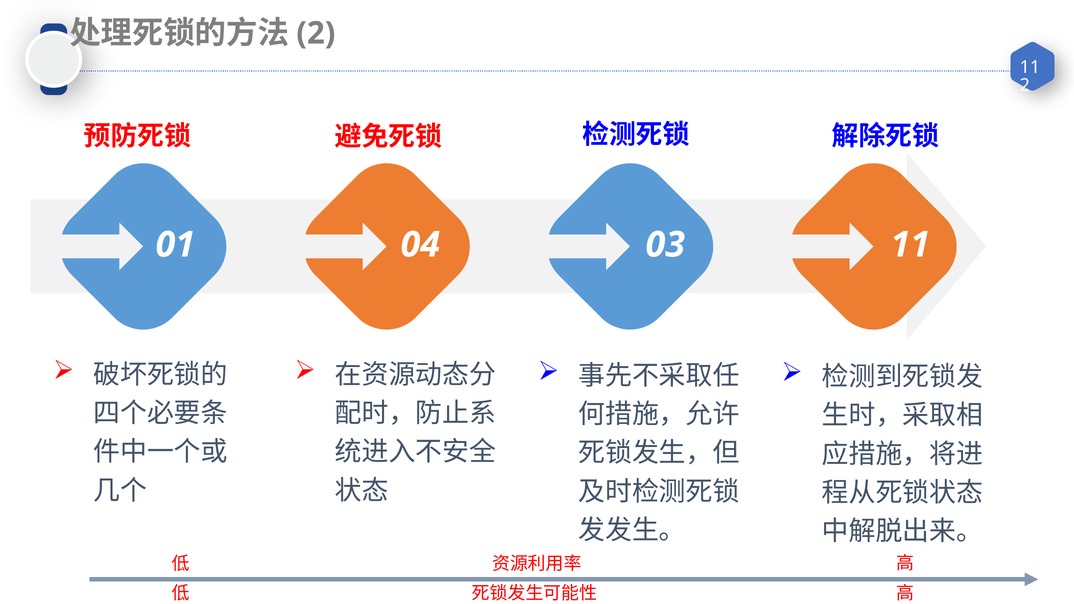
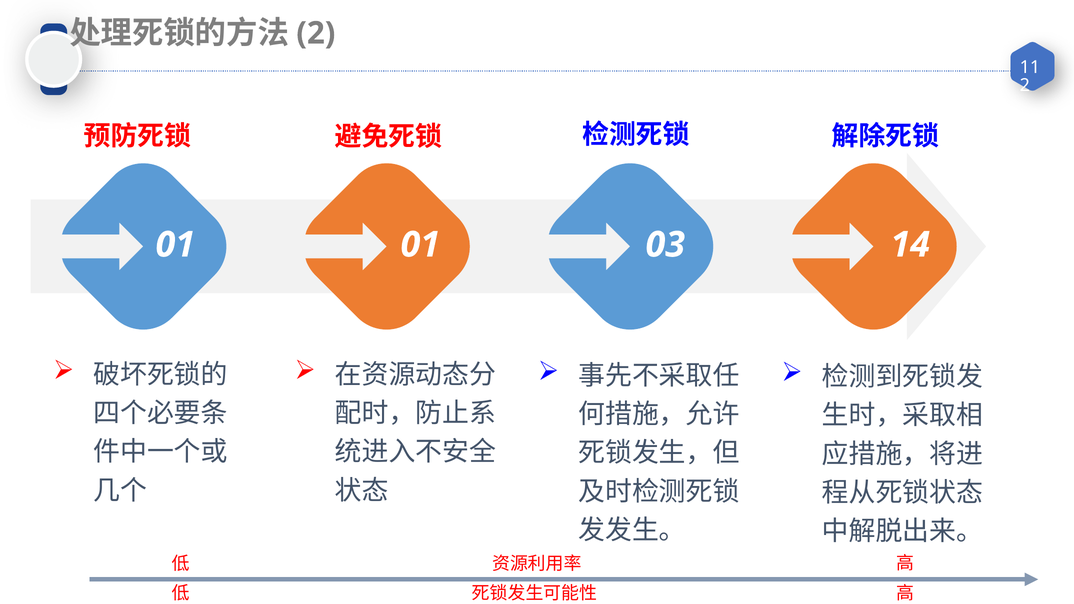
01 04: 04 -> 01 (420, 245)
03 11: 11 -> 14 (910, 245)
